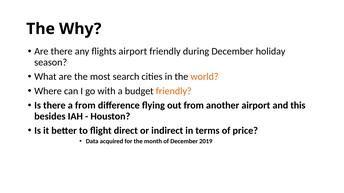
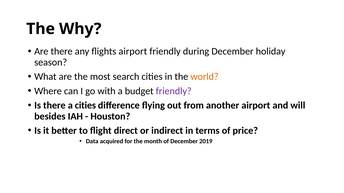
friendly colour: orange -> purple (174, 91)
a from: from -> cities (85, 106)
this: this -> will (298, 106)
